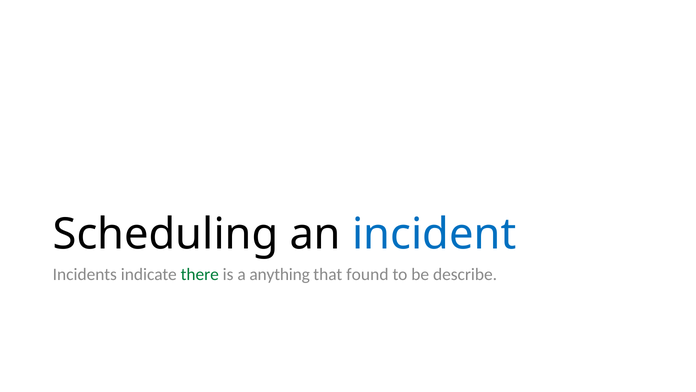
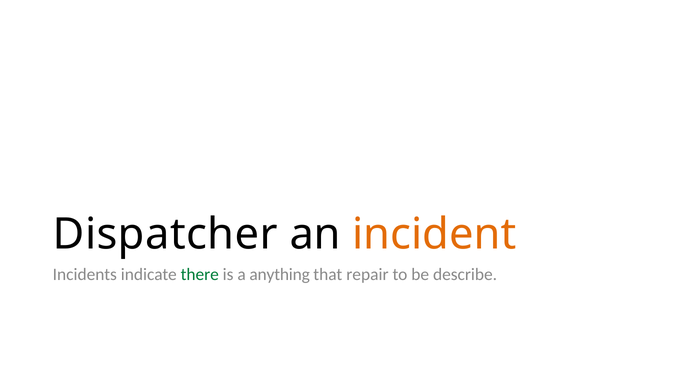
Scheduling: Scheduling -> Dispatcher (165, 234)
incident colour: blue -> orange (434, 234)
found: found -> repair (367, 274)
